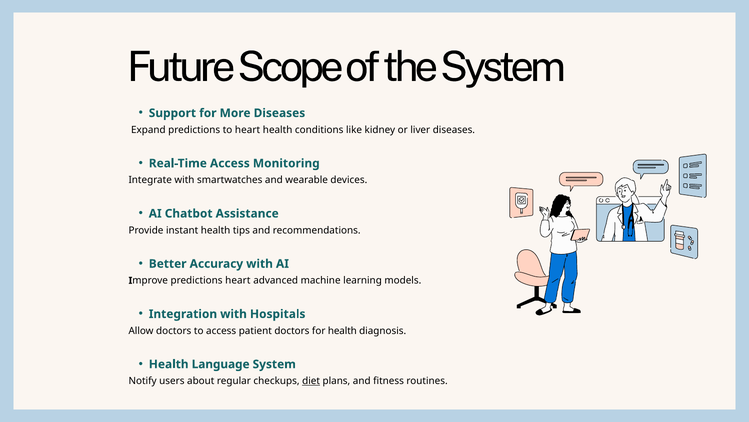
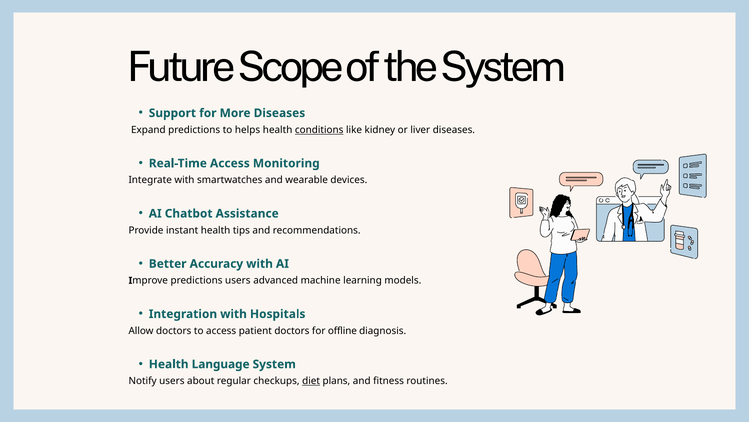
to heart: heart -> helps (248, 130)
conditions underline: none -> present (319, 130)
predictions heart: heart -> users (238, 280)
for health: health -> offline (342, 330)
